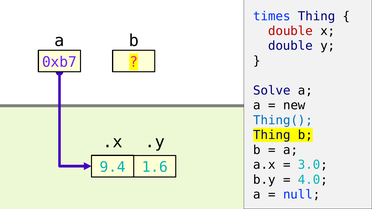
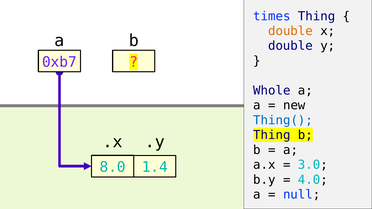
double colour: red -> orange (290, 31)
Solve: Solve -> Whole (272, 91)
9.4: 9.4 -> 8.0 (113, 167)
1.6: 1.6 -> 1.4 (155, 167)
